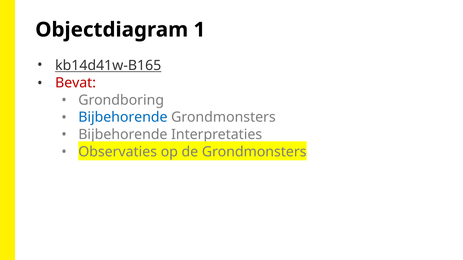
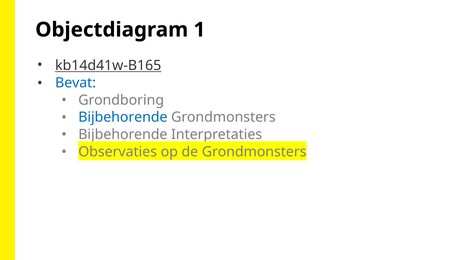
Bevat colour: red -> blue (76, 83)
